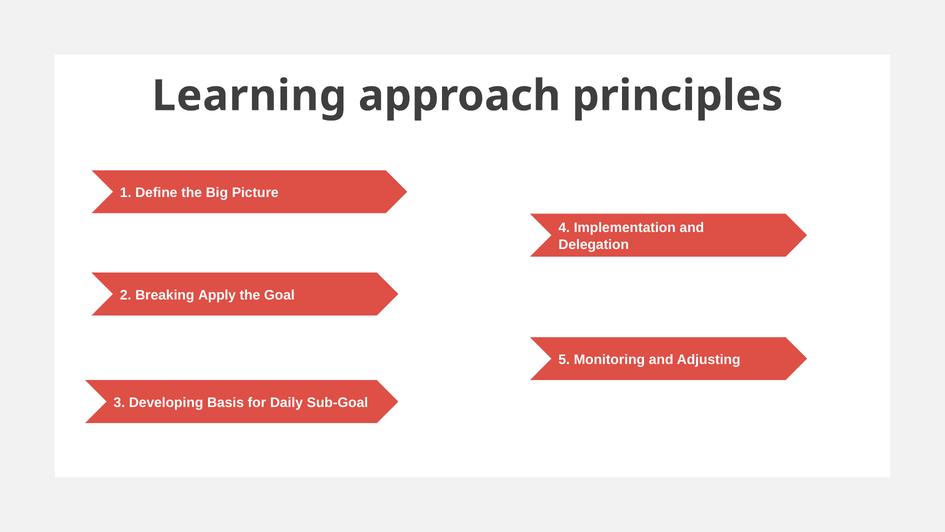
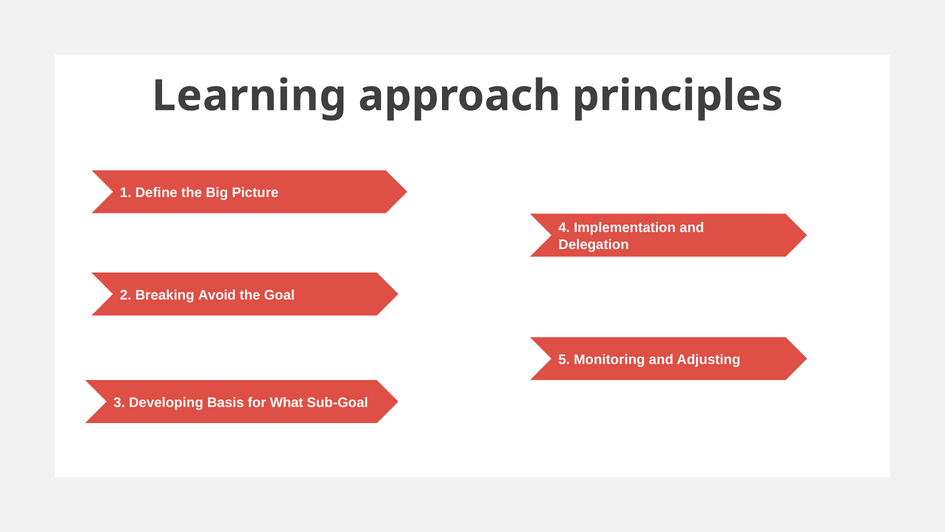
Apply: Apply -> Avoid (217, 295)
Daily: Daily -> What (287, 402)
